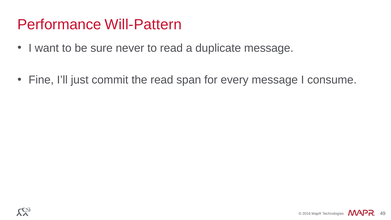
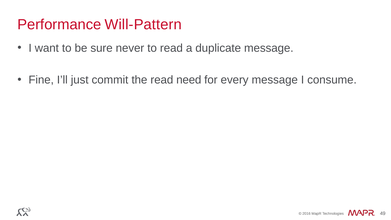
span: span -> need (189, 80)
